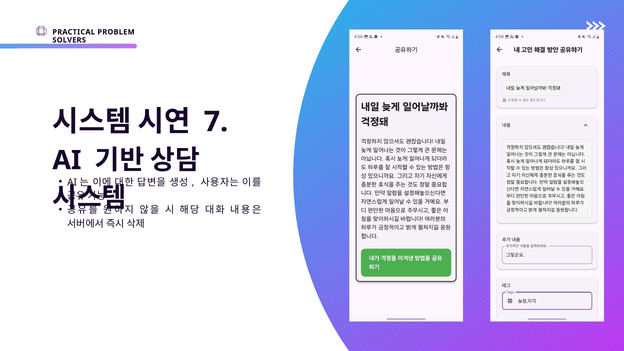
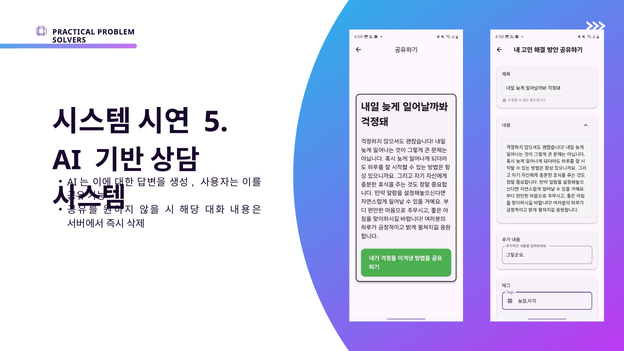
7: 7 -> 5 (216, 122)
